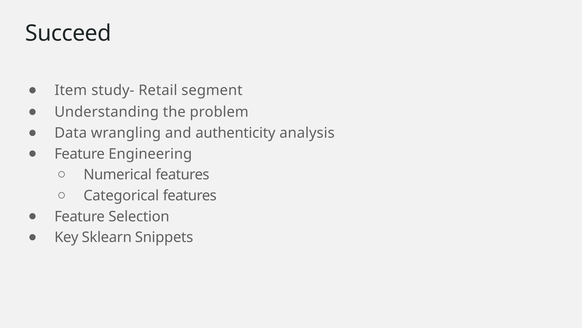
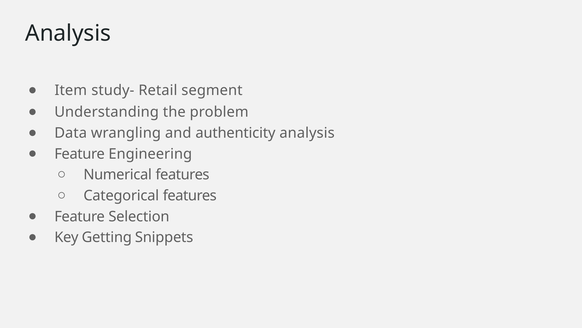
Succeed: Succeed -> Analysis (68, 33)
Sklearn: Sklearn -> Getting (107, 237)
